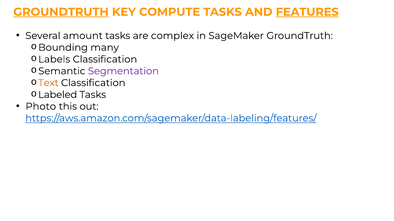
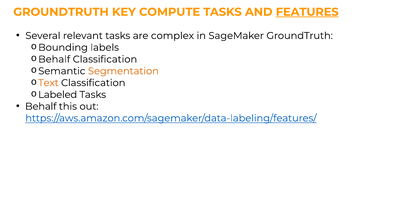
GROUNDTRUTH underline: present -> none (61, 12)
amount: amount -> relevant (83, 36)
many: many -> labels (105, 48)
Labels: Labels -> Behalf (54, 59)
Segmentation colour: purple -> orange (123, 71)
Photo: Photo -> Behalf (41, 107)
